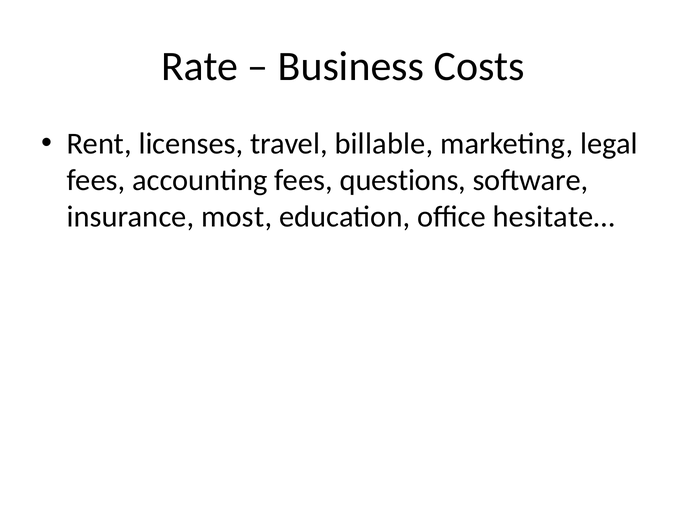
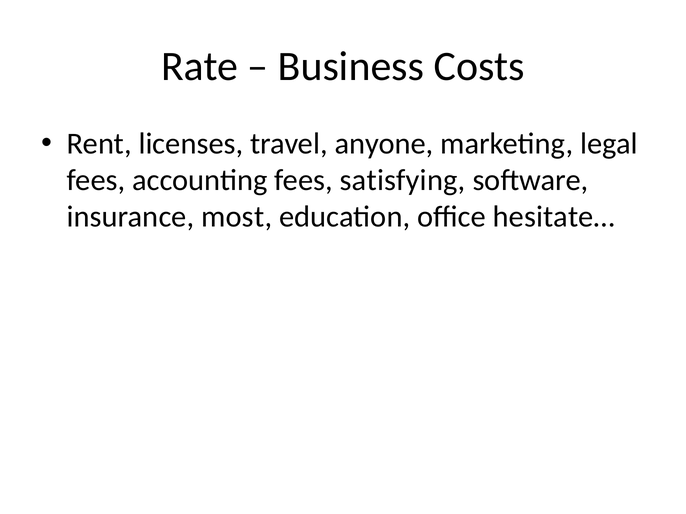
billable: billable -> anyone (384, 144)
questions: questions -> satisfying (403, 181)
